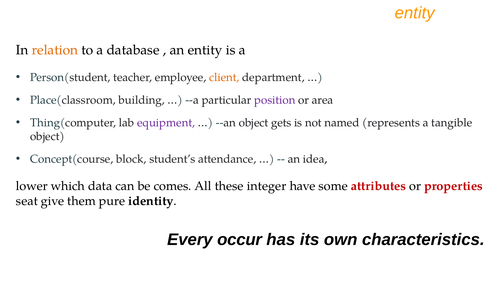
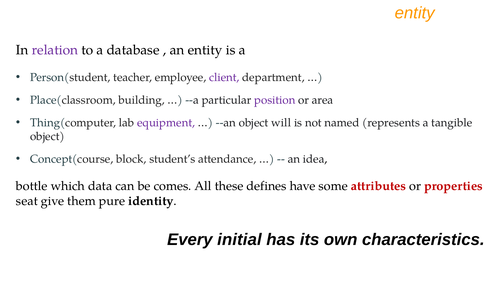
relation colour: orange -> purple (55, 50)
client colour: orange -> purple (224, 77)
gets: gets -> will (281, 122)
lower: lower -> bottle (32, 186)
integer: integer -> defines (267, 186)
occur: occur -> initial (239, 240)
